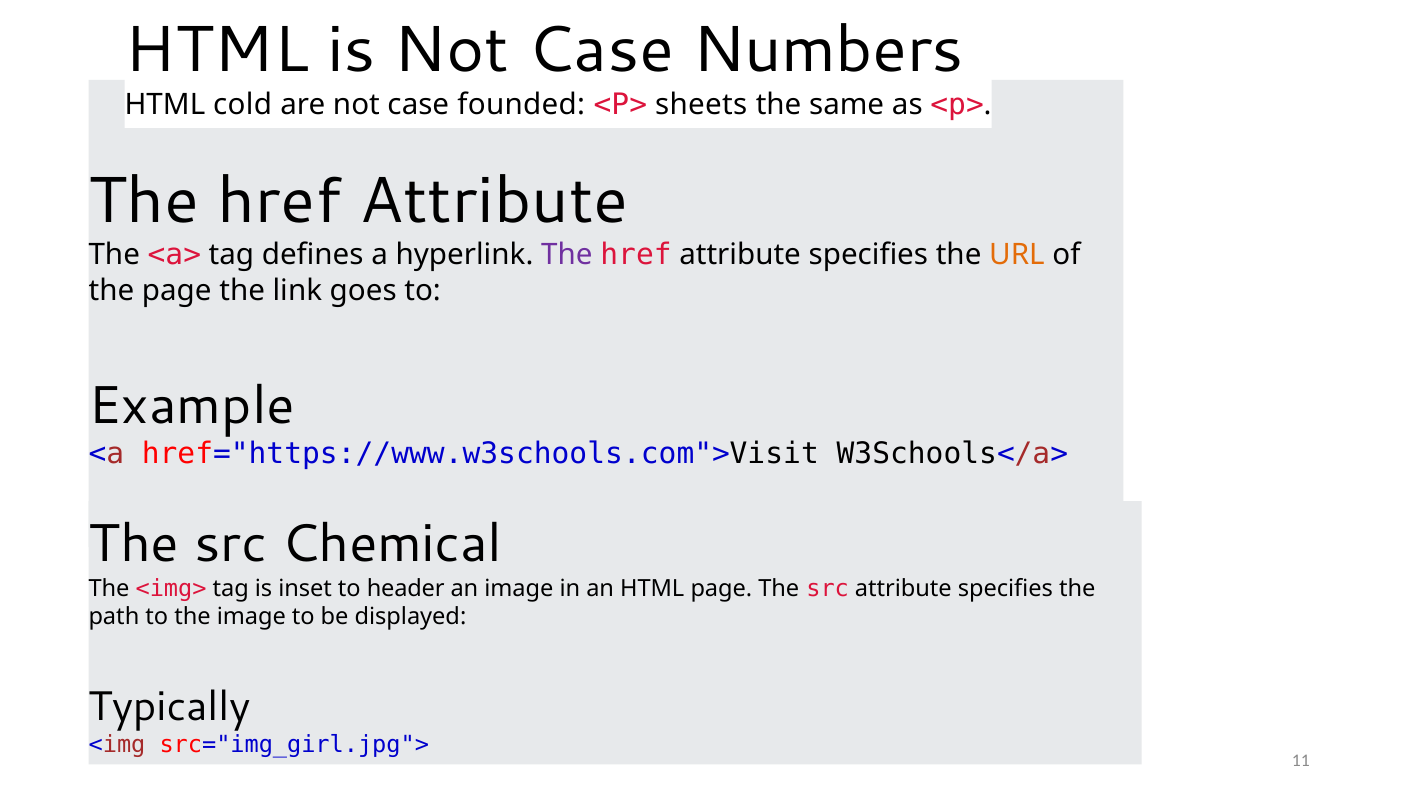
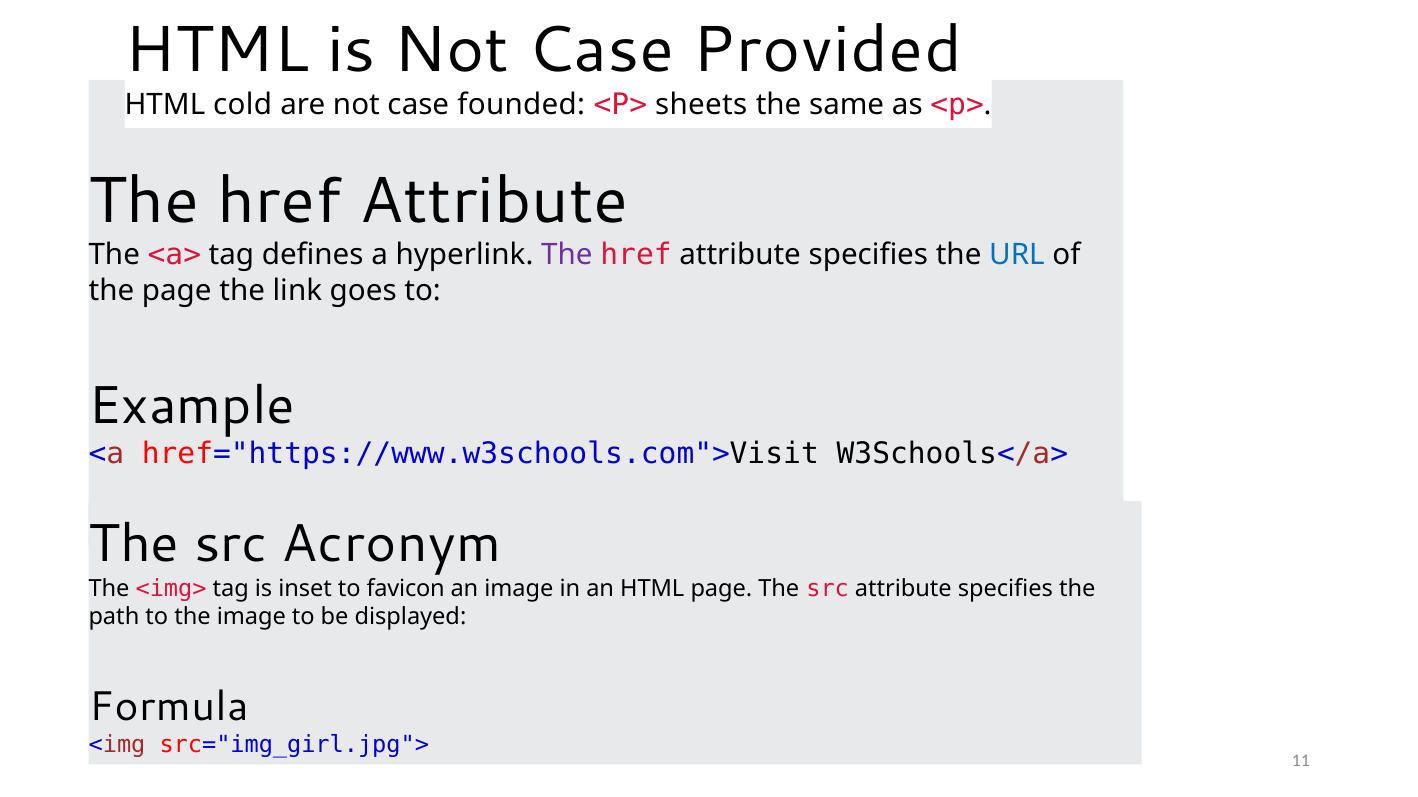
Numbers: Numbers -> Provided (828, 50)
URL colour: orange -> blue (1017, 255)
Chemical: Chemical -> Acronym (391, 545)
header: header -> favicon (406, 589)
Typically: Typically -> Formula (169, 707)
